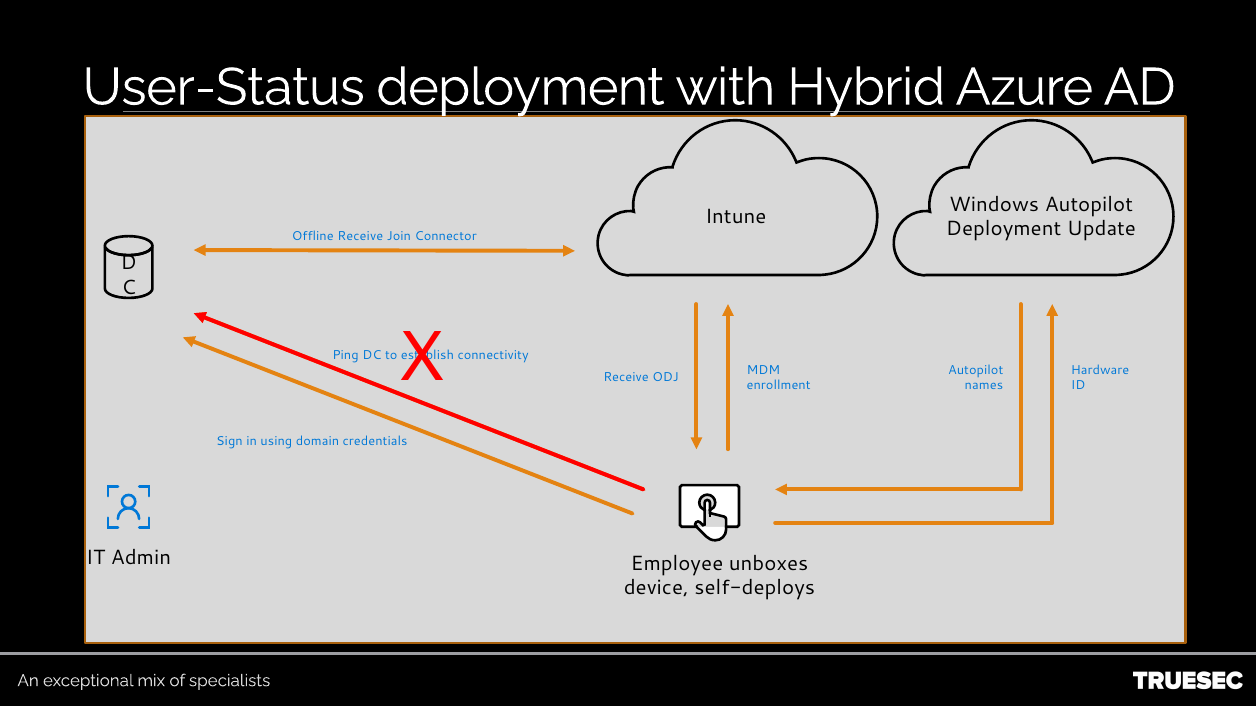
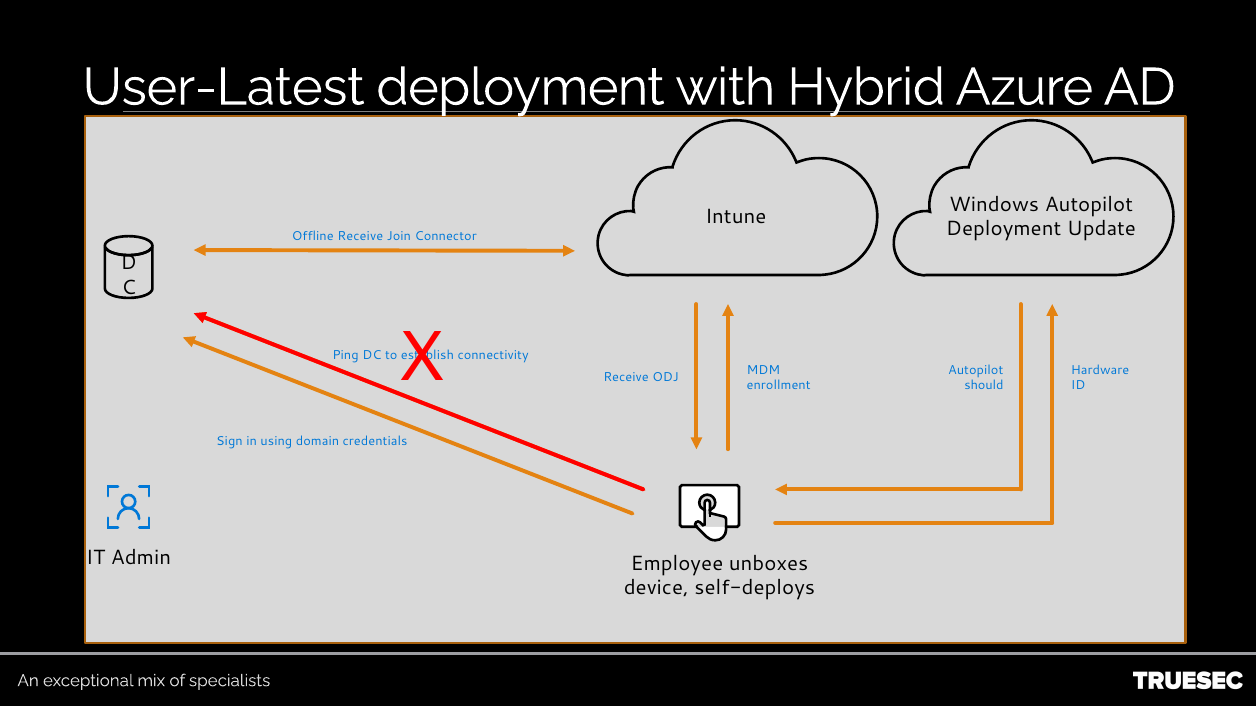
User-Status: User-Status -> User-Latest (224, 87)
names: names -> should (984, 386)
